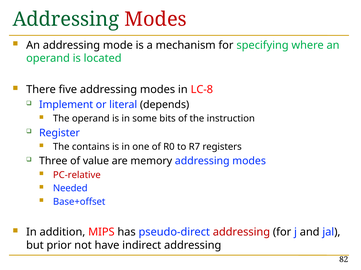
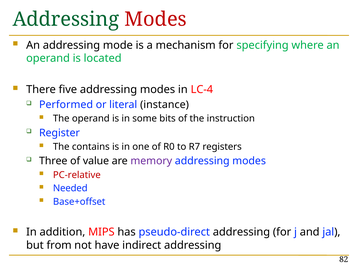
LC-8: LC-8 -> LC-4 (202, 90)
Implement: Implement -> Performed (66, 105)
depends: depends -> instance (165, 105)
memory colour: black -> purple (151, 161)
addressing colour: red -> black (241, 233)
prior: prior -> from (59, 246)
